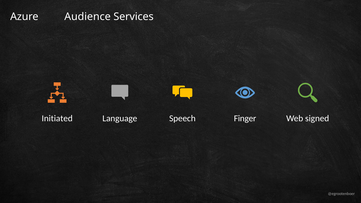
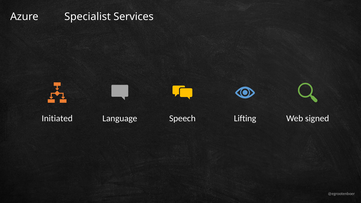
Audience: Audience -> Specialist (88, 17)
Finger: Finger -> Lifting (245, 118)
